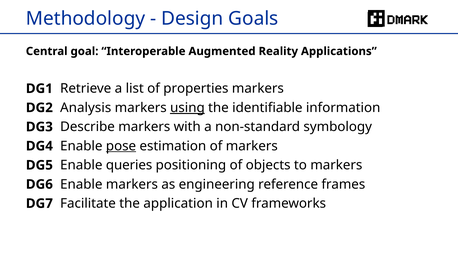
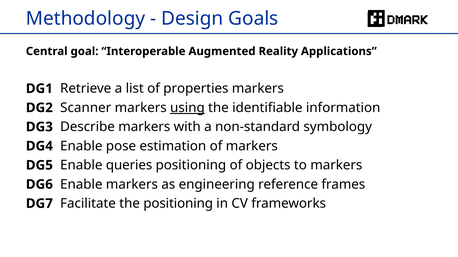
Analysis: Analysis -> Scanner (86, 108)
pose underline: present -> none (121, 146)
the application: application -> positioning (178, 204)
